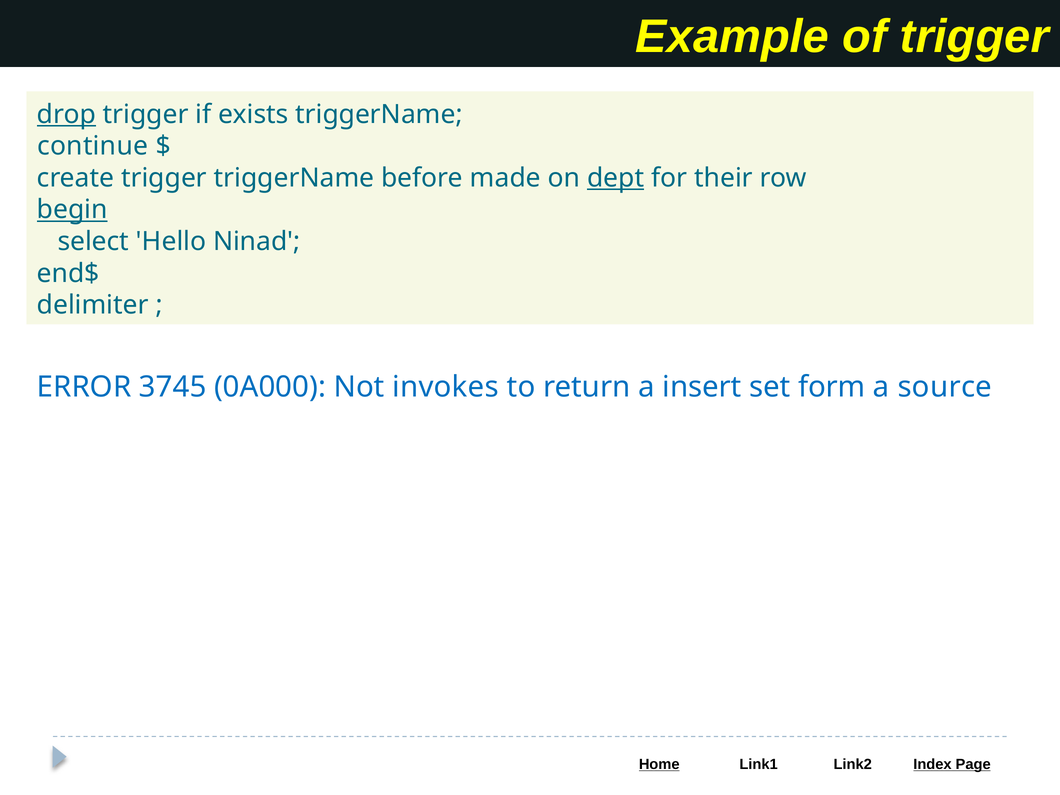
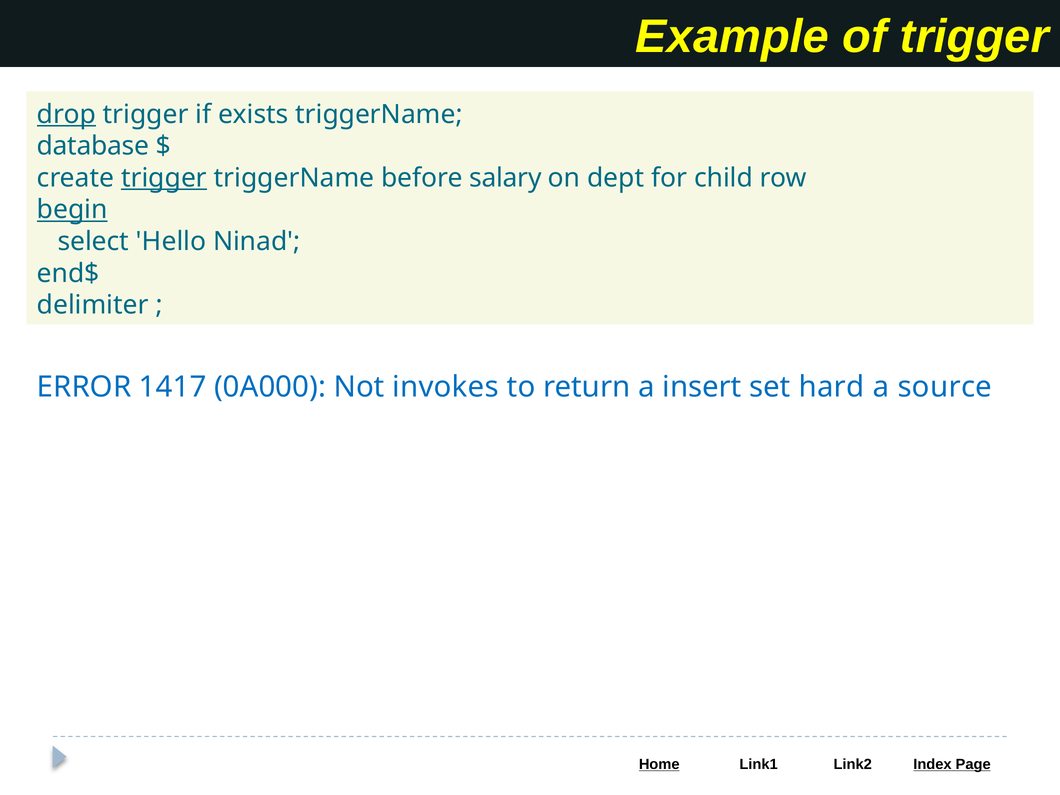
continue: continue -> database (93, 146)
trigger underline: none -> present (164, 178)
made: made -> salary (505, 178)
dept underline: present -> none (616, 178)
their: their -> child (724, 178)
3745: 3745 -> 1417 (173, 387)
form: form -> hard (832, 387)
